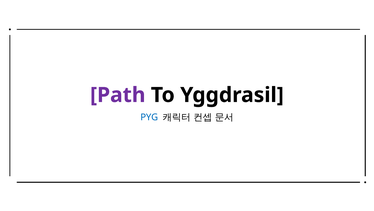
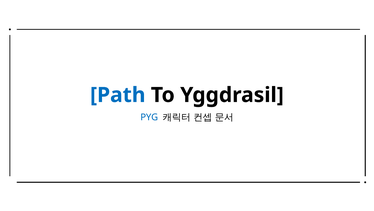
Path colour: purple -> blue (118, 95)
